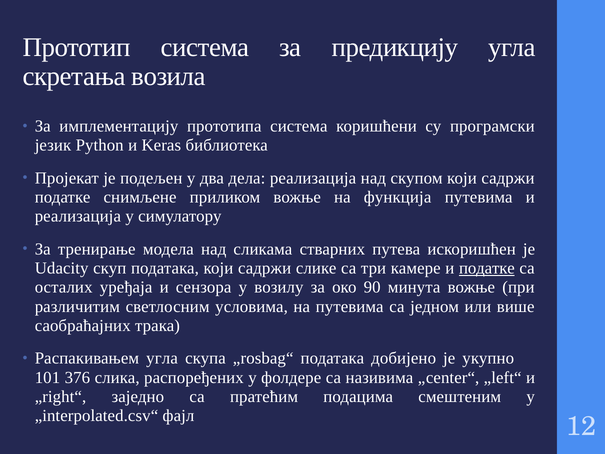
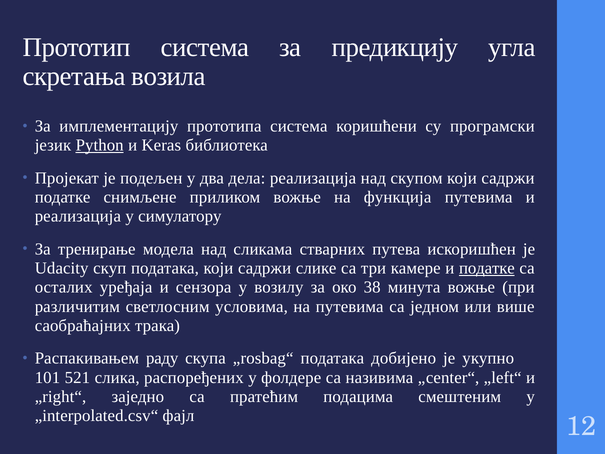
Python underline: none -> present (100, 145)
90: 90 -> 38 (372, 287)
Распакивањем угла: угла -> раду (162, 358)
376: 376 -> 521 (77, 377)
